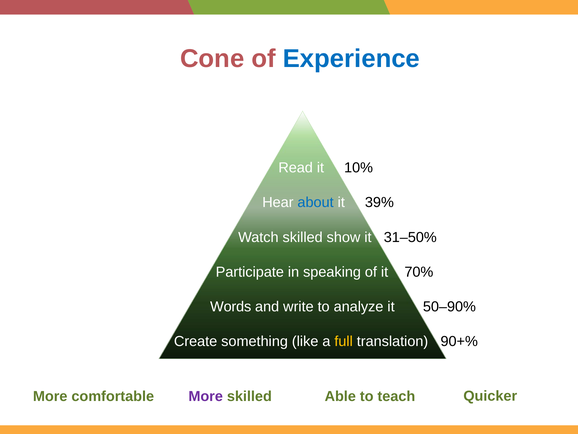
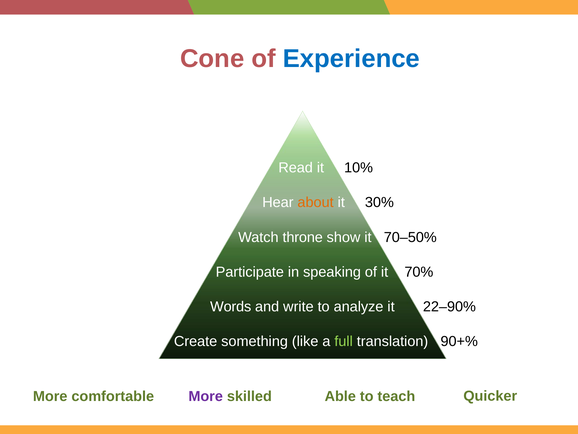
about colour: blue -> orange (316, 202)
39%: 39% -> 30% (379, 202)
Watch skilled: skilled -> throne (303, 237)
31–50%: 31–50% -> 70–50% (410, 237)
50–90%: 50–90% -> 22–90% (449, 306)
full colour: yellow -> light green (344, 341)
